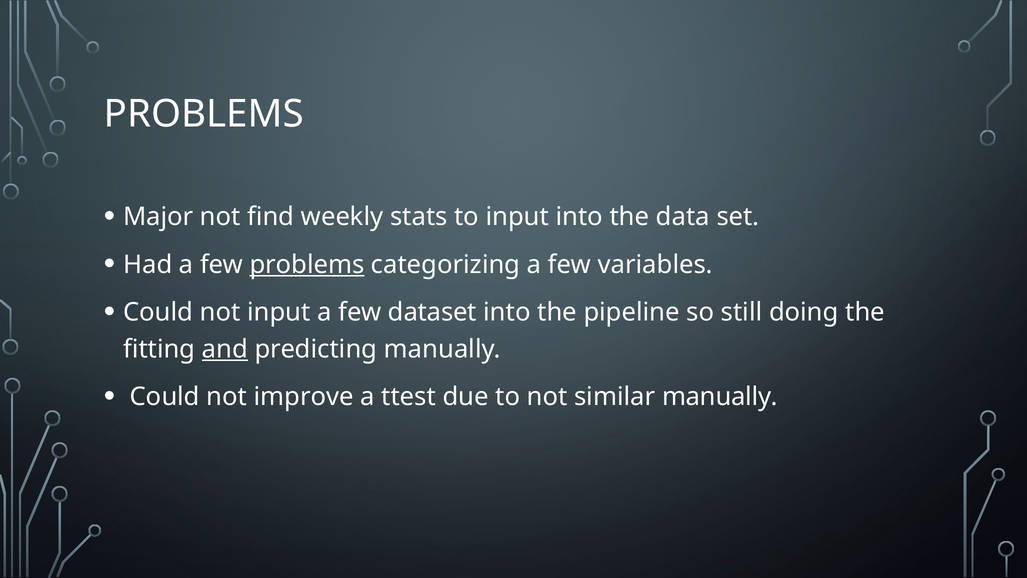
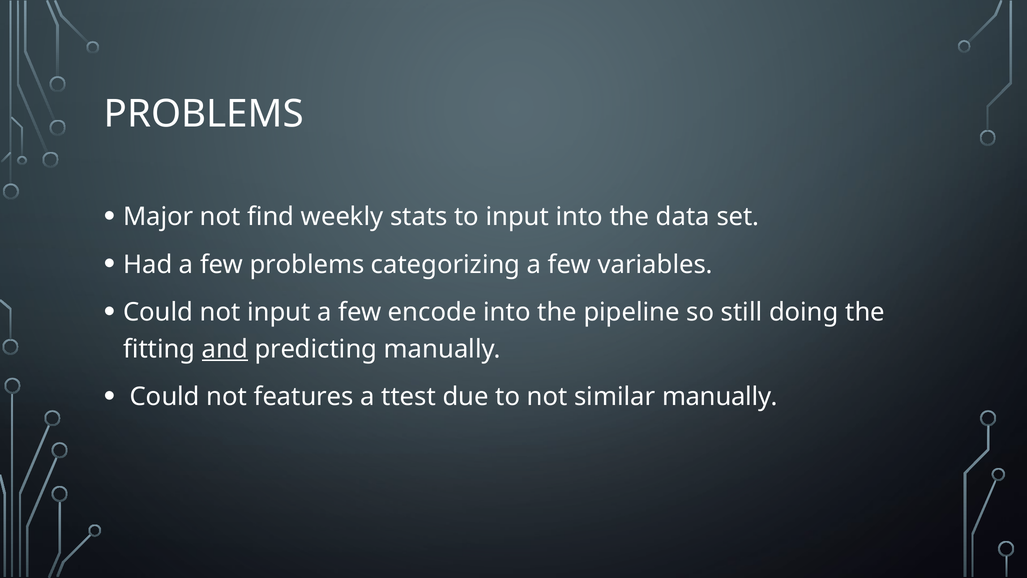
problems underline: present -> none (307, 264)
dataset: dataset -> encode (432, 312)
improve: improve -> features (304, 397)
